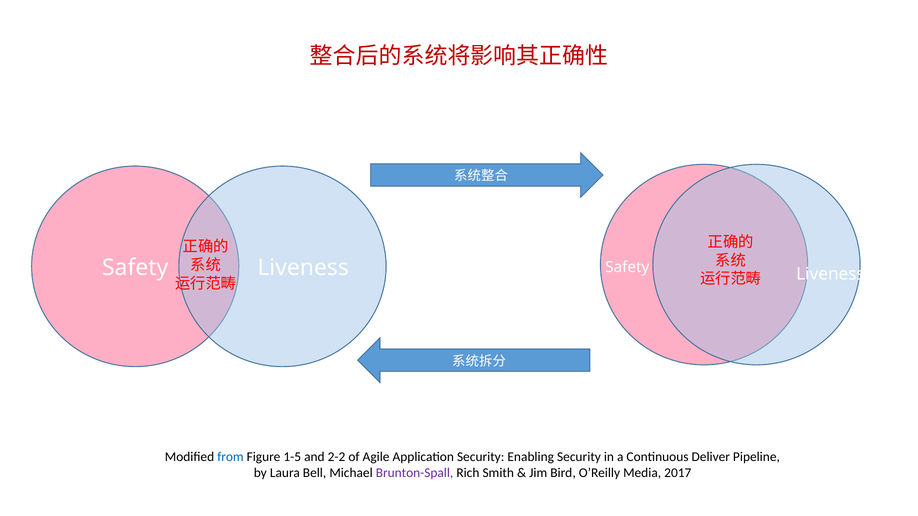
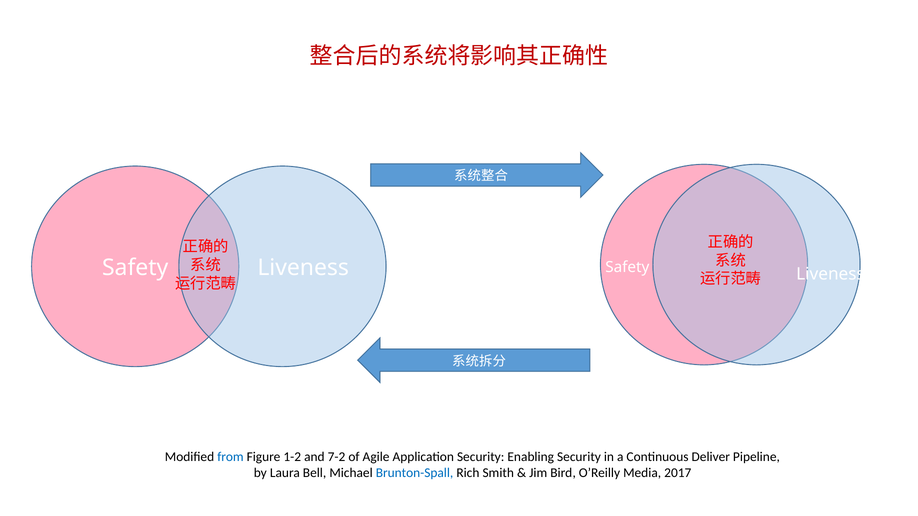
1-5: 1-5 -> 1-2 (292, 457)
2-2: 2-2 -> 7-2 (337, 457)
Brunton-Spall colour: purple -> blue (415, 473)
